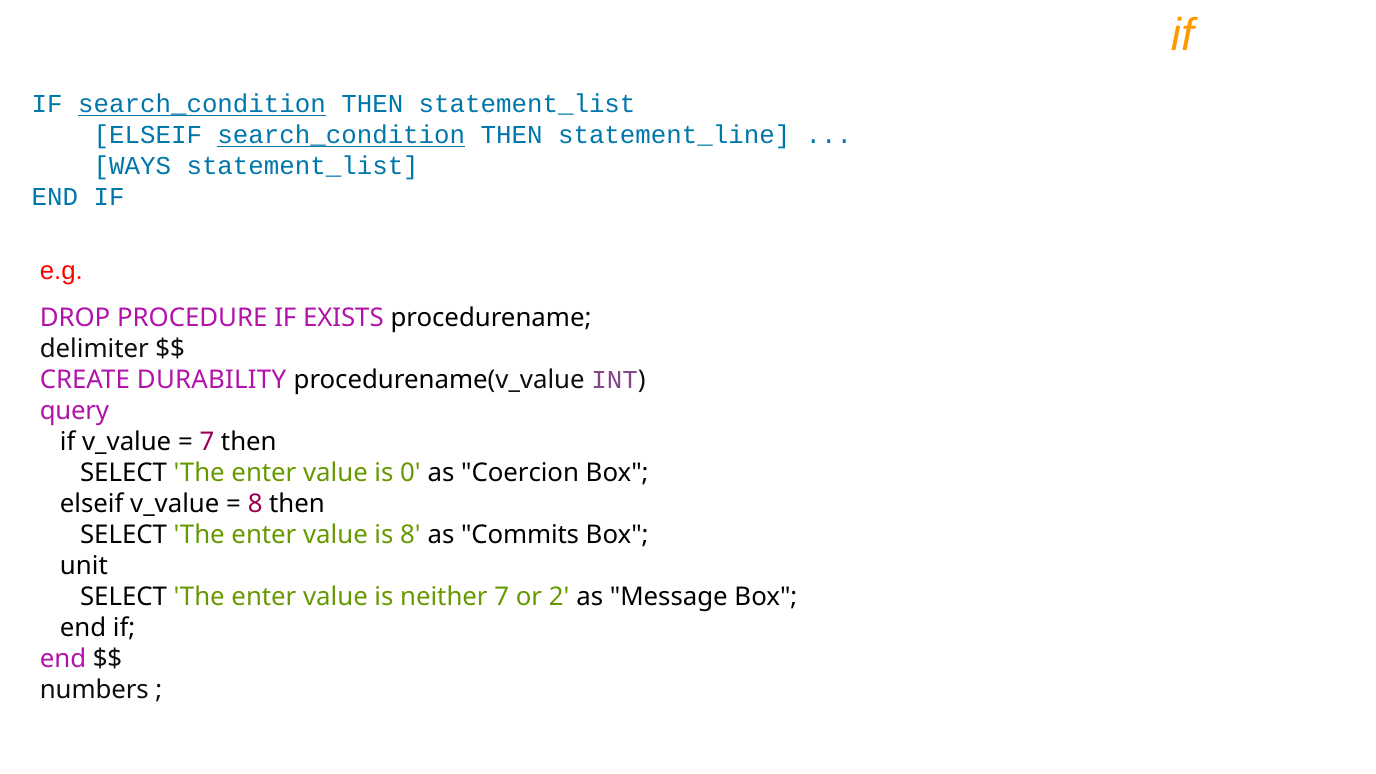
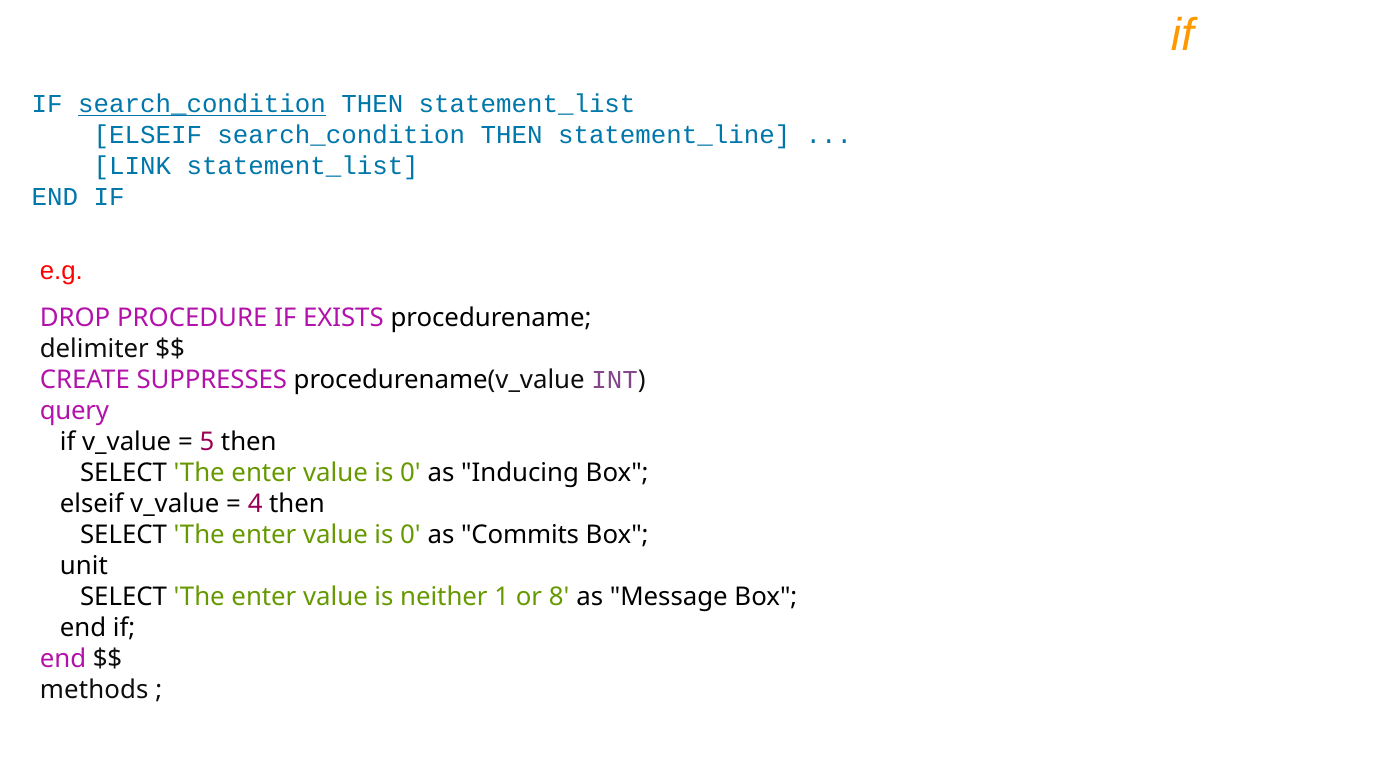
search_condition underline: present -> none (341, 135)
WAYS: WAYS -> LINK (132, 166)
DURABILITY: DURABILITY -> SUPPRESSES (212, 380)
7: 7 -> 5 (207, 442)
Coercion: Coercion -> Inducing (520, 473)
8: 8 -> 4 (255, 504)
8: 8 -> 0 (410, 535)
neither 7: 7 -> 1 (502, 597)
2: 2 -> 8 (559, 597)
numbers: numbers -> methods (94, 690)
